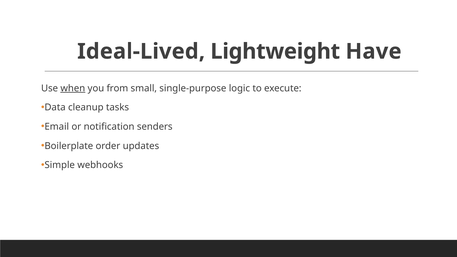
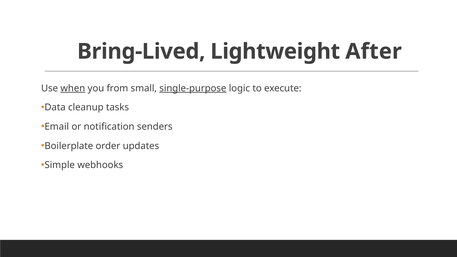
Ideal-Lived: Ideal-Lived -> Bring-Lived (141, 51)
Have: Have -> After (374, 51)
single-purpose underline: none -> present (193, 88)
